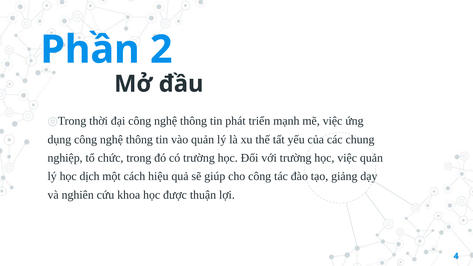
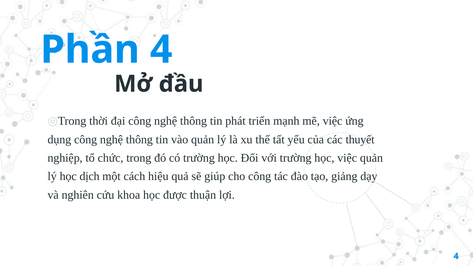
Phần 2: 2 -> 4 (161, 50)
chung: chung -> thuyết (360, 140)
